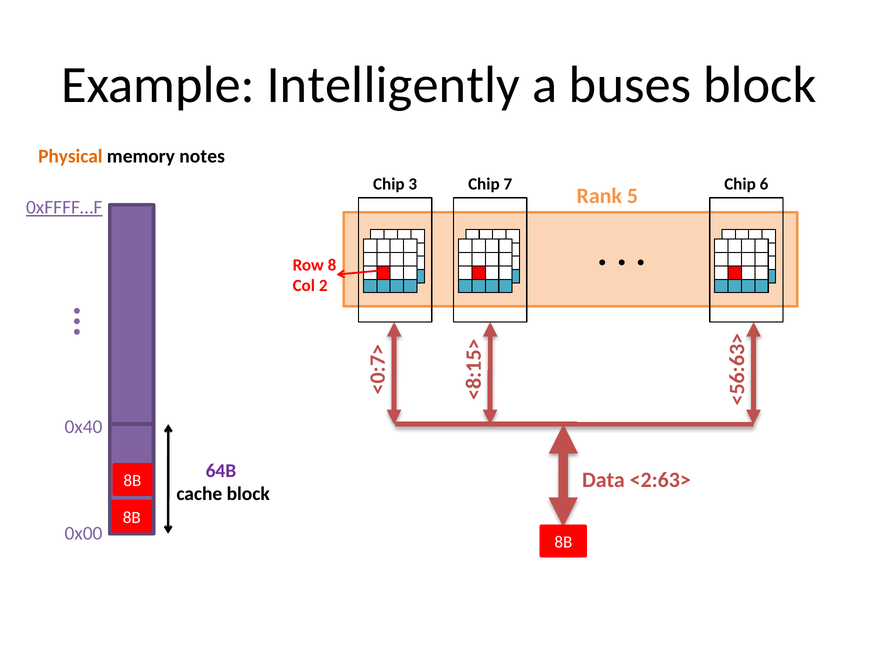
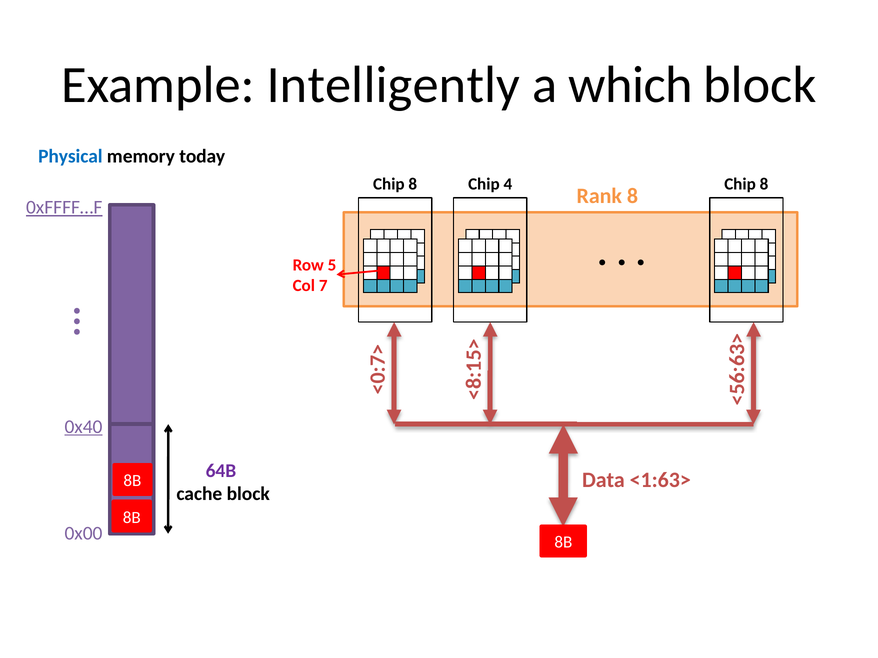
buses: buses -> which (630, 85)
Physical colour: orange -> blue (70, 156)
notes: notes -> today (202, 156)
3: 3 -> 8 (413, 184)
Chip 7: 7 -> 4 (508, 184)
6: 6 -> 8 (764, 184)
Rank 5: 5 -> 8 (632, 196)
Row 8: 8 -> 5 (332, 265)
Col 2: 2 -> 7 (323, 286)
0x40 underline: none -> present (84, 427)
<2:63>: <2:63> -> <1:63> (660, 480)
